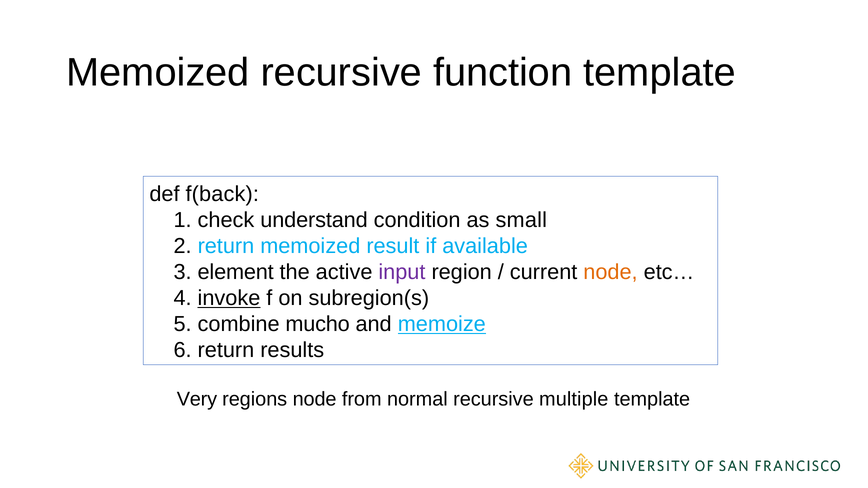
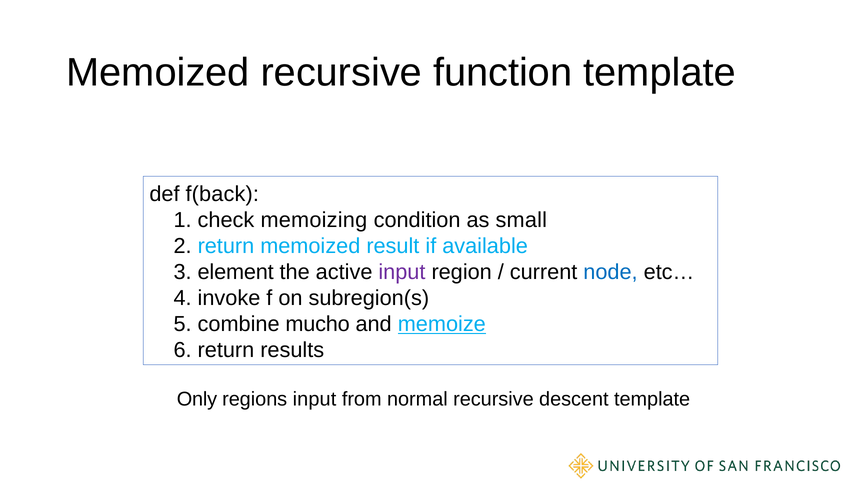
understand: understand -> memoizing (314, 220)
node colour: orange -> blue (610, 272)
invoke underline: present -> none (229, 298)
Very: Very -> Only (197, 399)
regions node: node -> input (314, 399)
multiple: multiple -> descent (574, 399)
